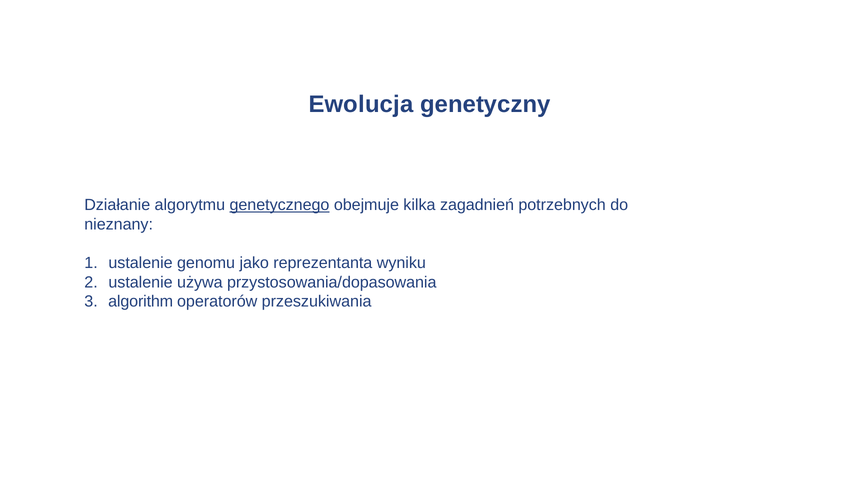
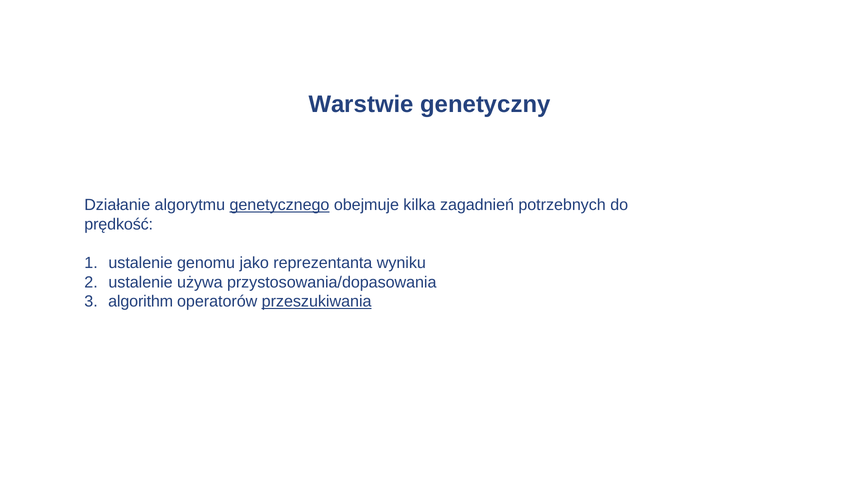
Ewolucja: Ewolucja -> Warstwie (361, 104)
nieznany: nieznany -> prędkość (119, 224)
przeszukiwania underline: none -> present (317, 301)
